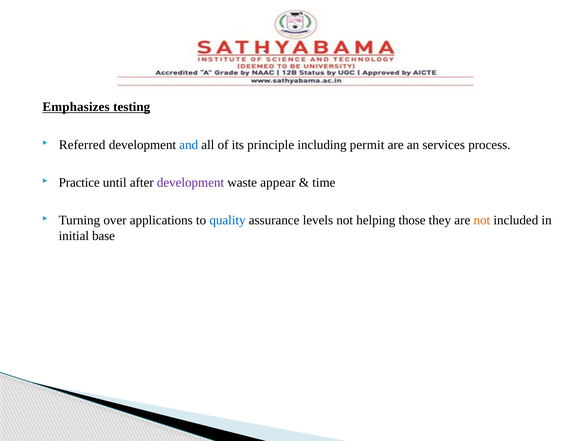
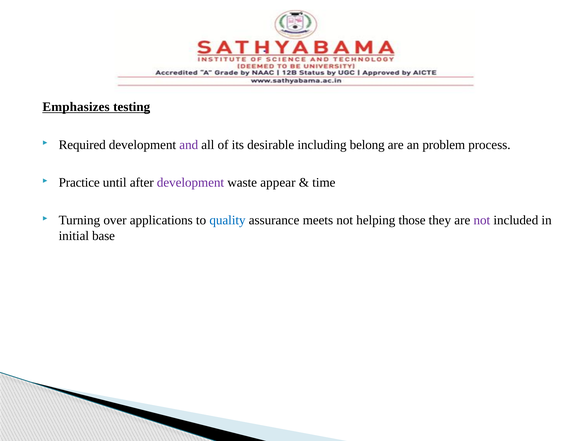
Referred: Referred -> Required (82, 145)
and colour: blue -> purple (189, 145)
principle: principle -> desirable (271, 145)
permit: permit -> belong (367, 145)
services: services -> problem (444, 145)
levels: levels -> meets (318, 220)
not colour: orange -> purple (482, 220)
